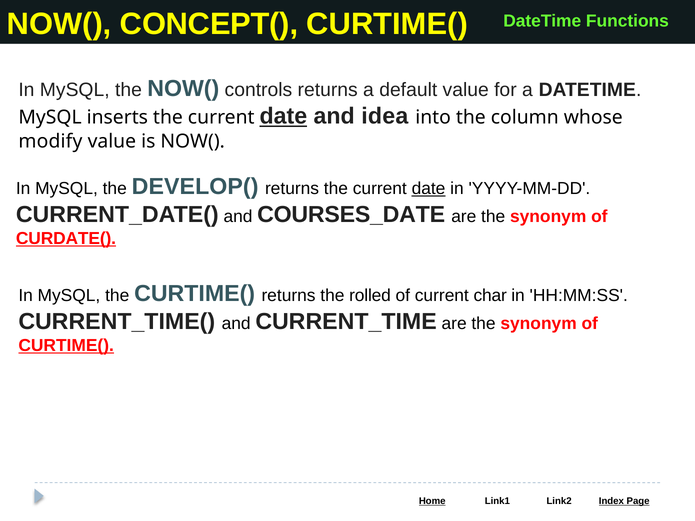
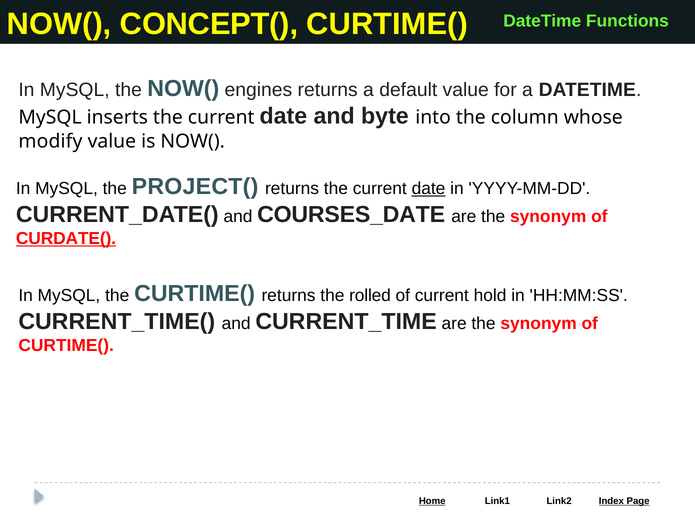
controls: controls -> engines (258, 90)
date underline: present -> none (283, 116)
idea: idea -> byte (385, 116)
DEVELOP(: DEVELOP( -> PROJECT( (195, 187)
char: char -> hold (490, 296)
CURTIME( underline: present -> none (66, 346)
